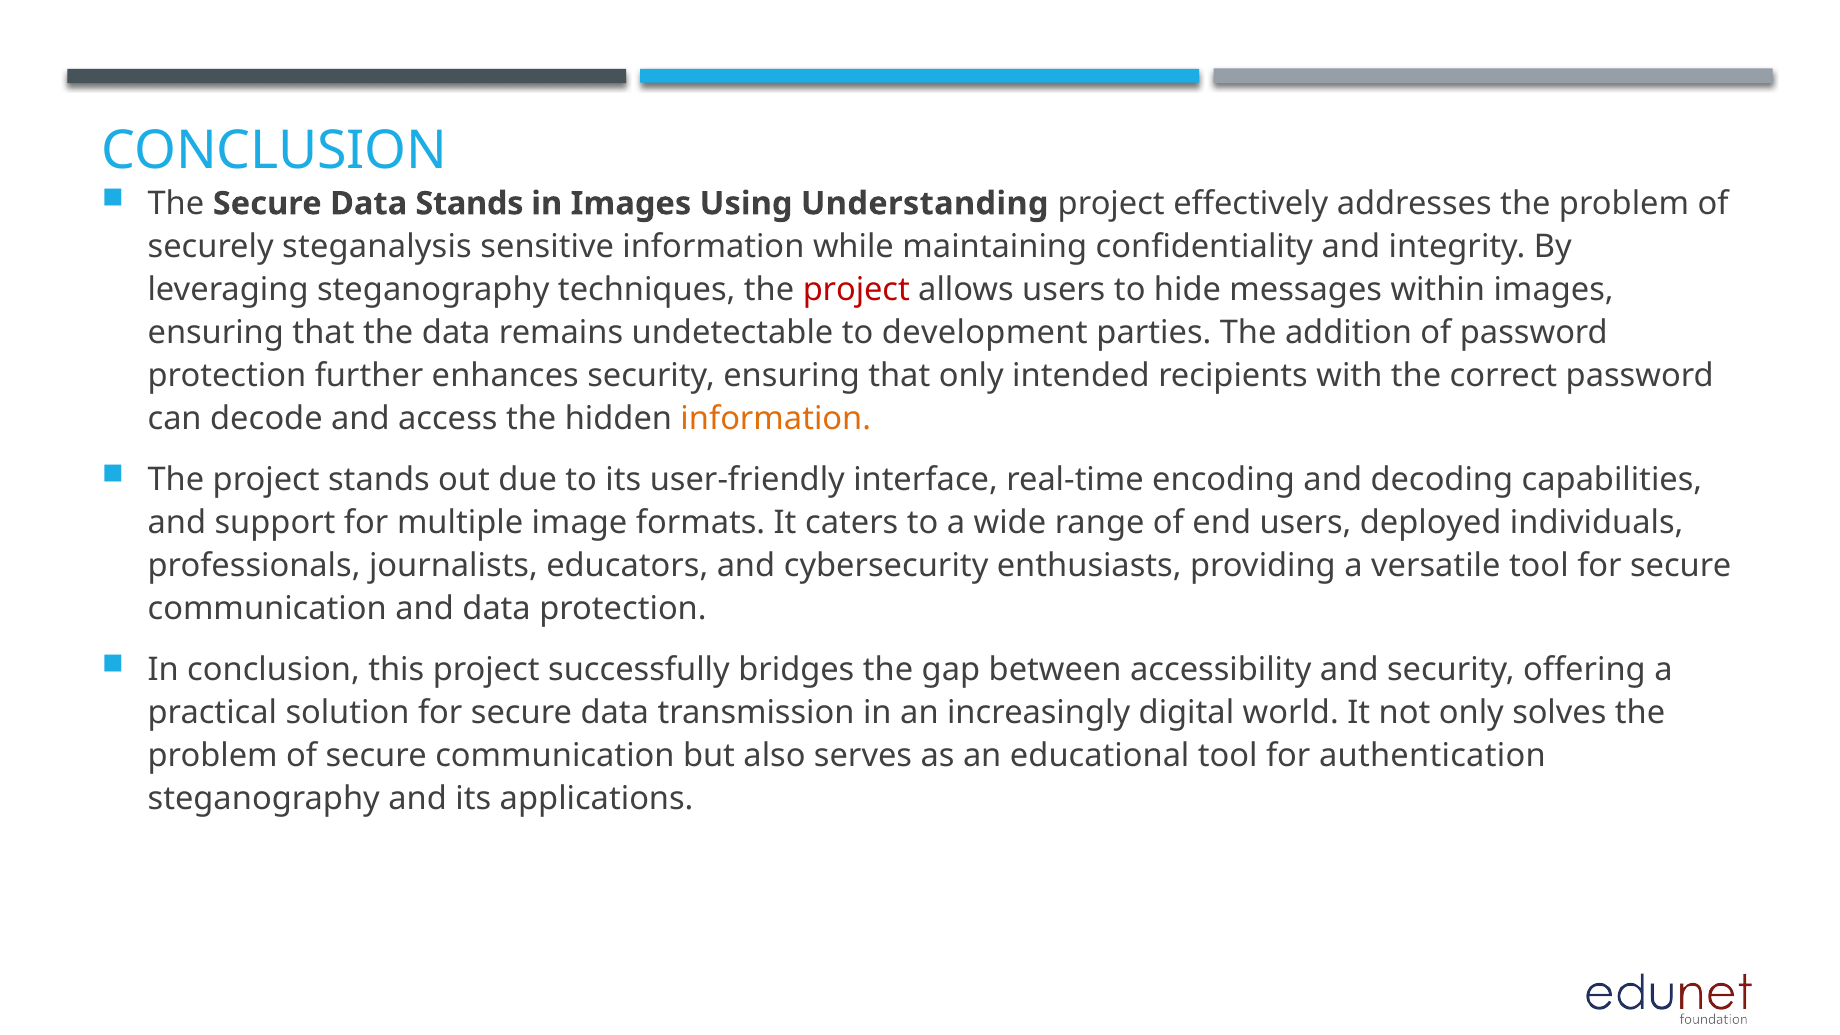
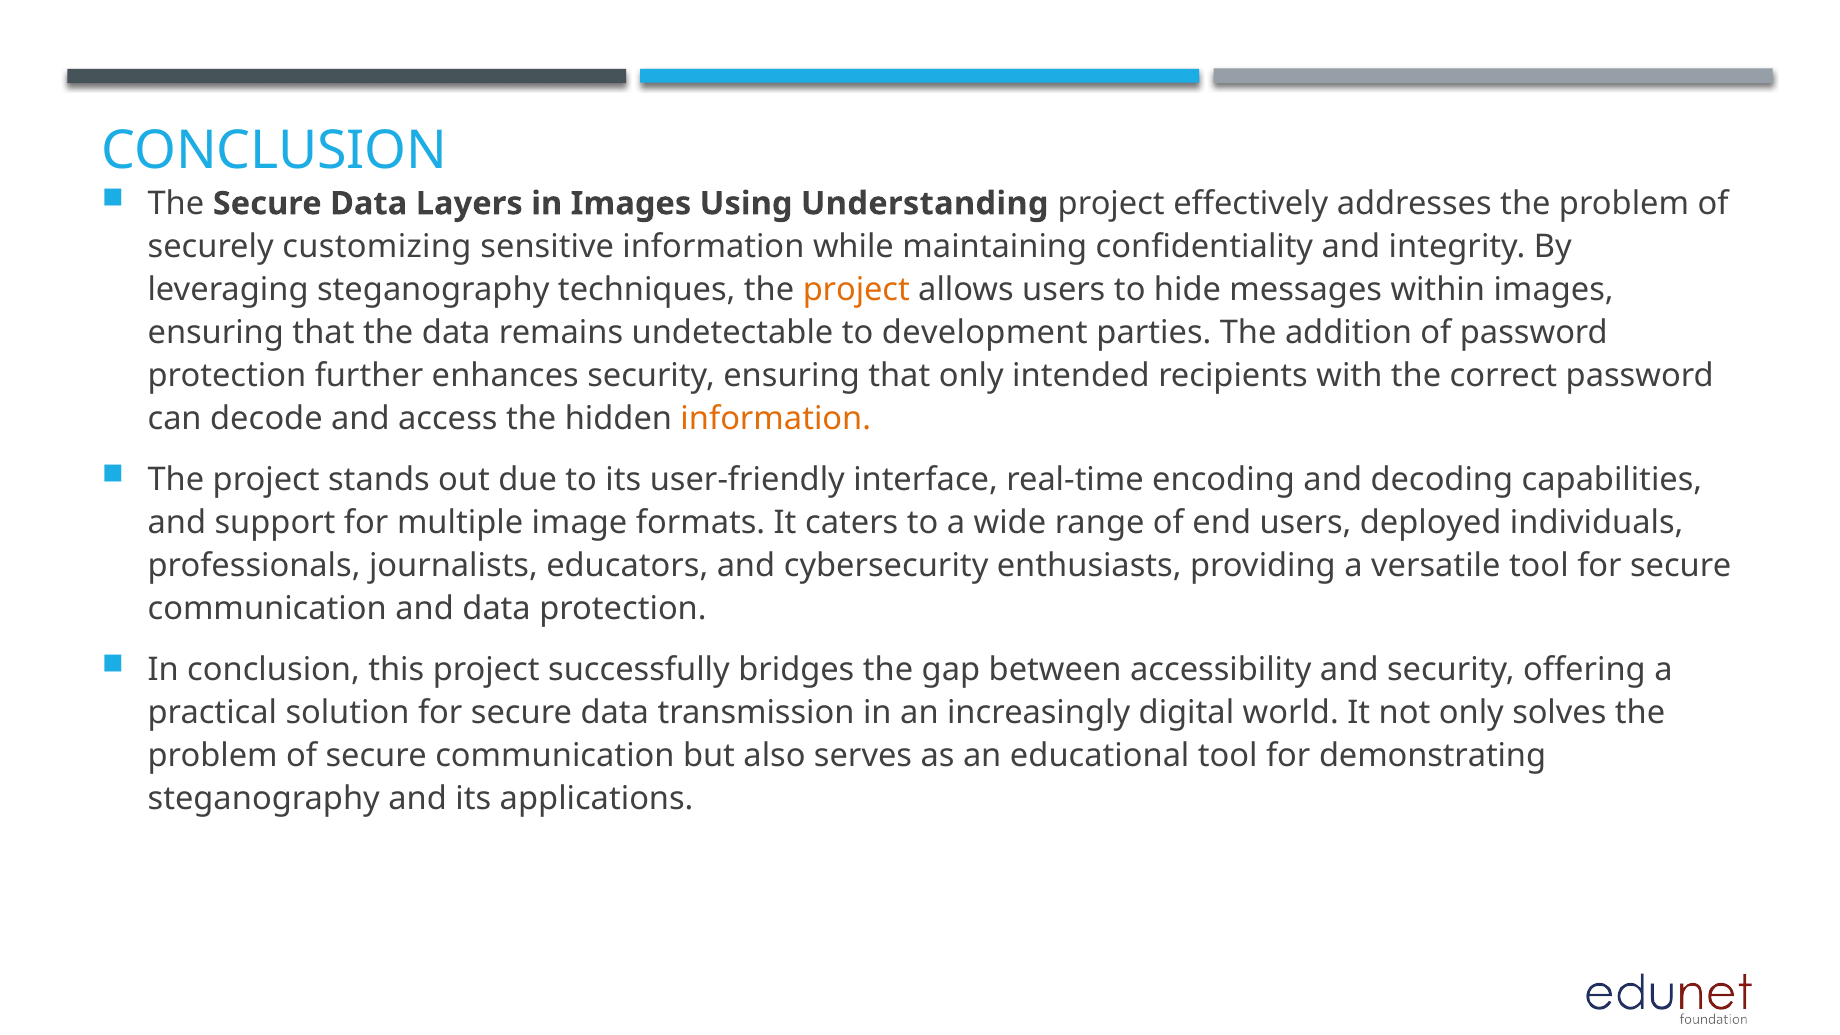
Data Stands: Stands -> Layers (469, 204)
steganalysis: steganalysis -> customizing (377, 247)
project colour: red -> orange (856, 290)
authentication: authentication -> demonstrating (1433, 756)
